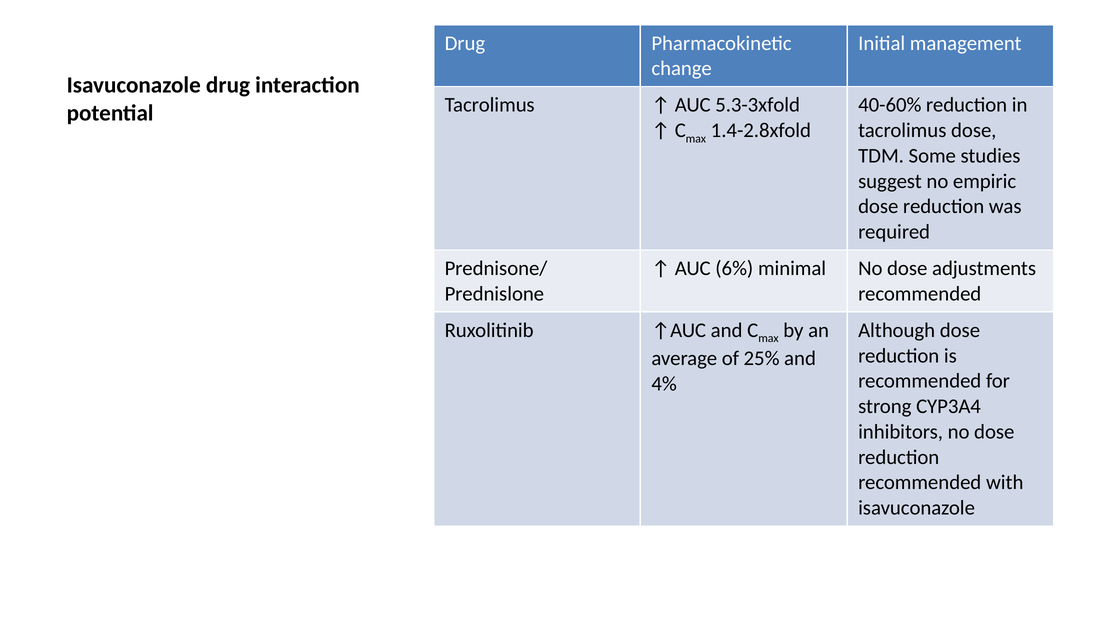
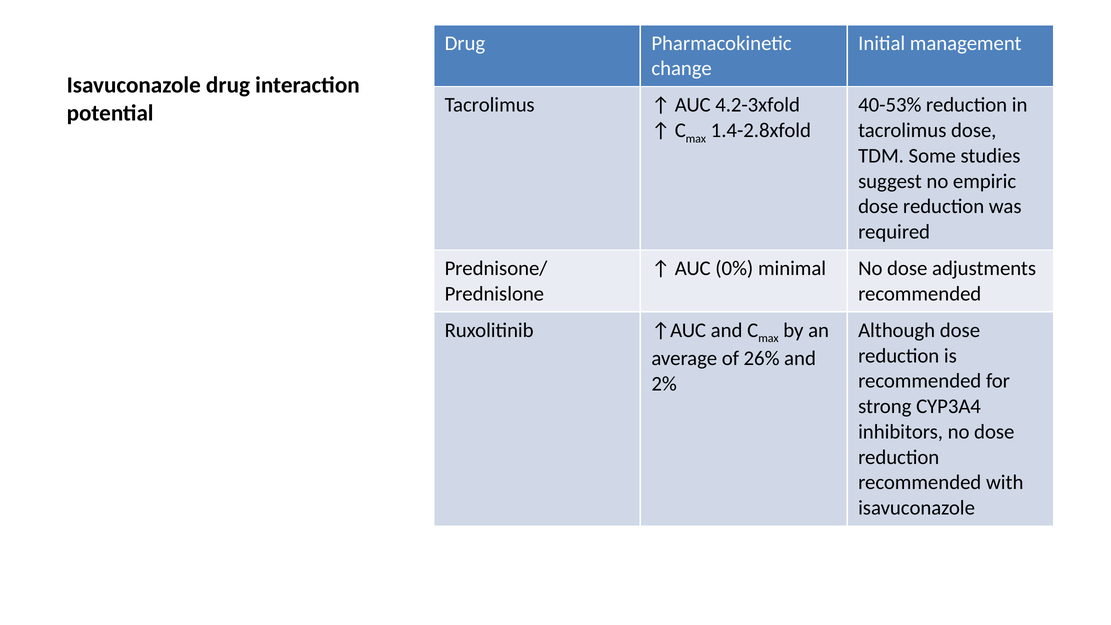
5.3-3xfold: 5.3-3xfold -> 4.2-3xfold (758, 105)
40-60%: 40-60% -> 40-53% (890, 105)
6%: 6% -> 0% (734, 268)
25%: 25% -> 26% (762, 359)
4%: 4% -> 2% (664, 384)
